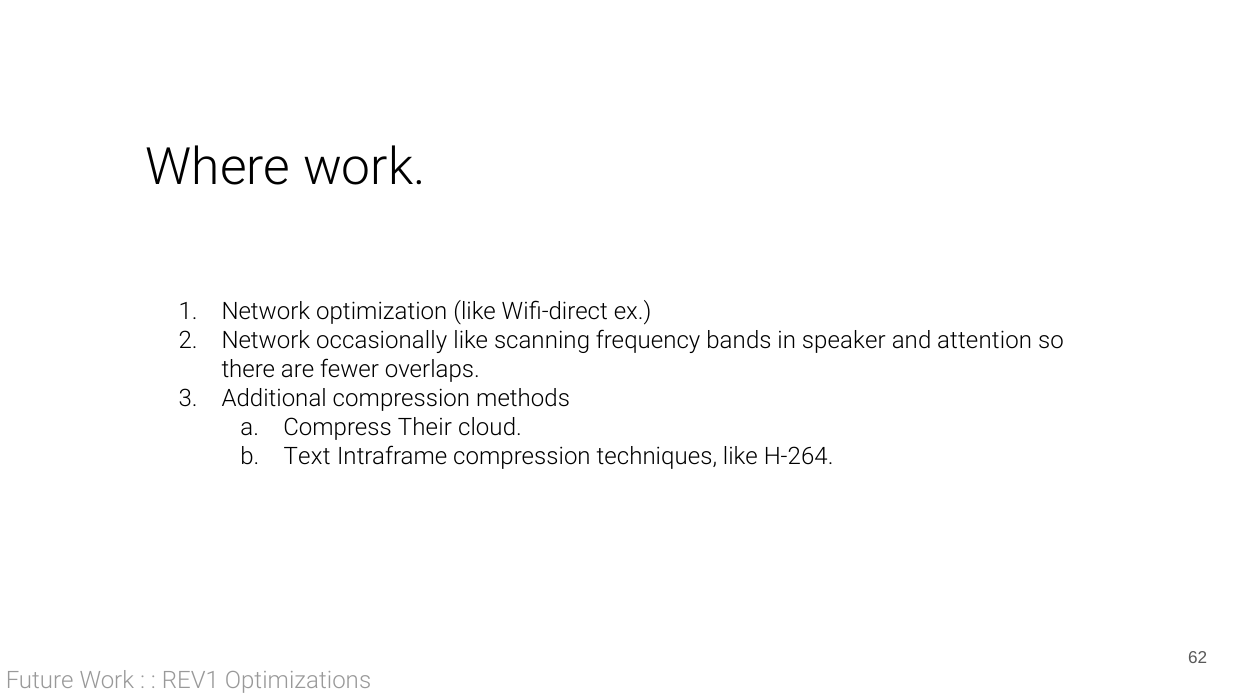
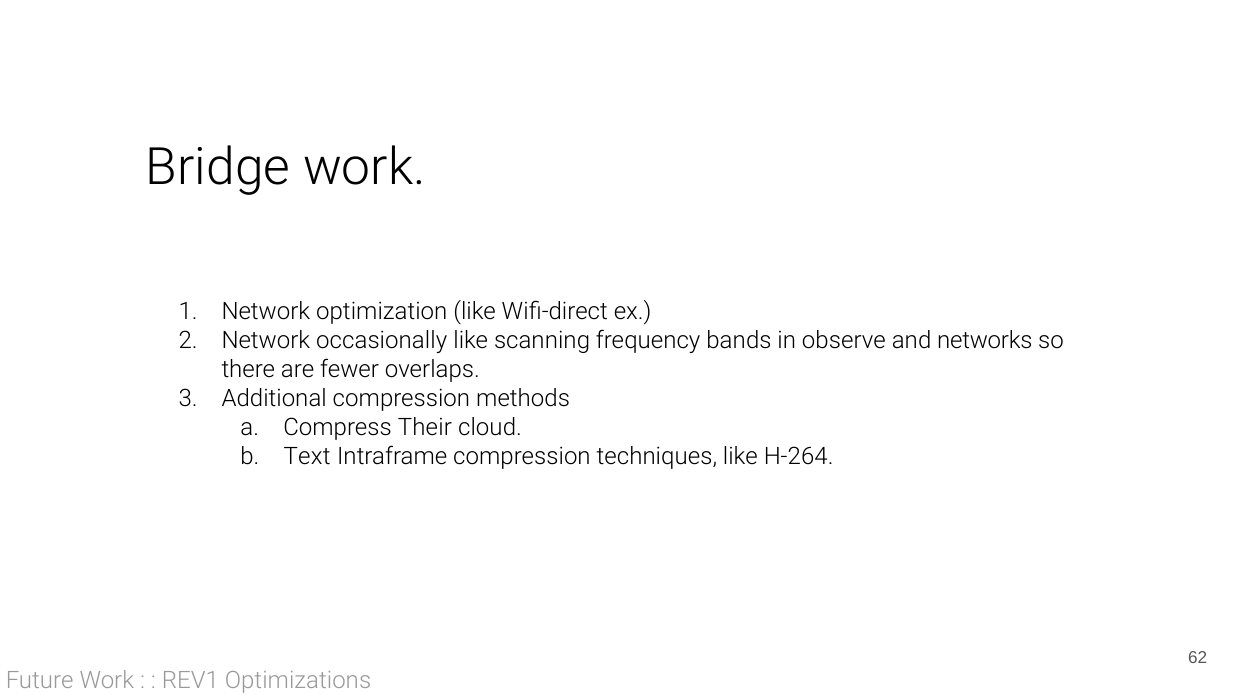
Where: Where -> Bridge (218, 167)
speaker: speaker -> observe (844, 341)
attention: attention -> networks (985, 341)
